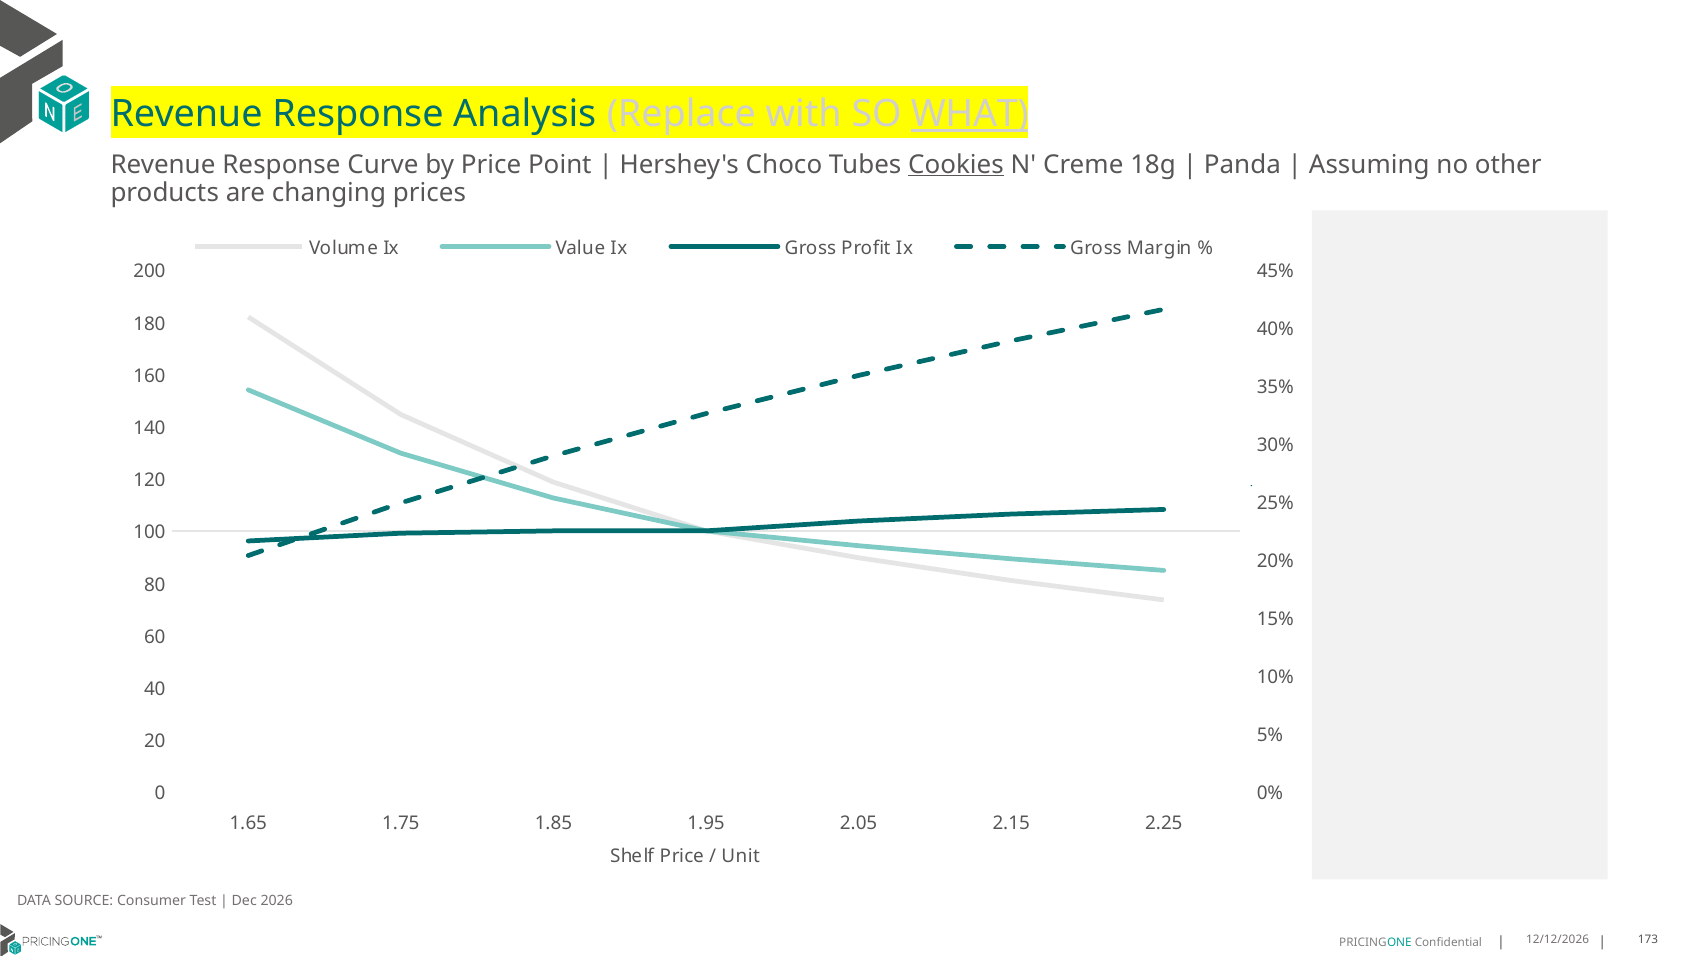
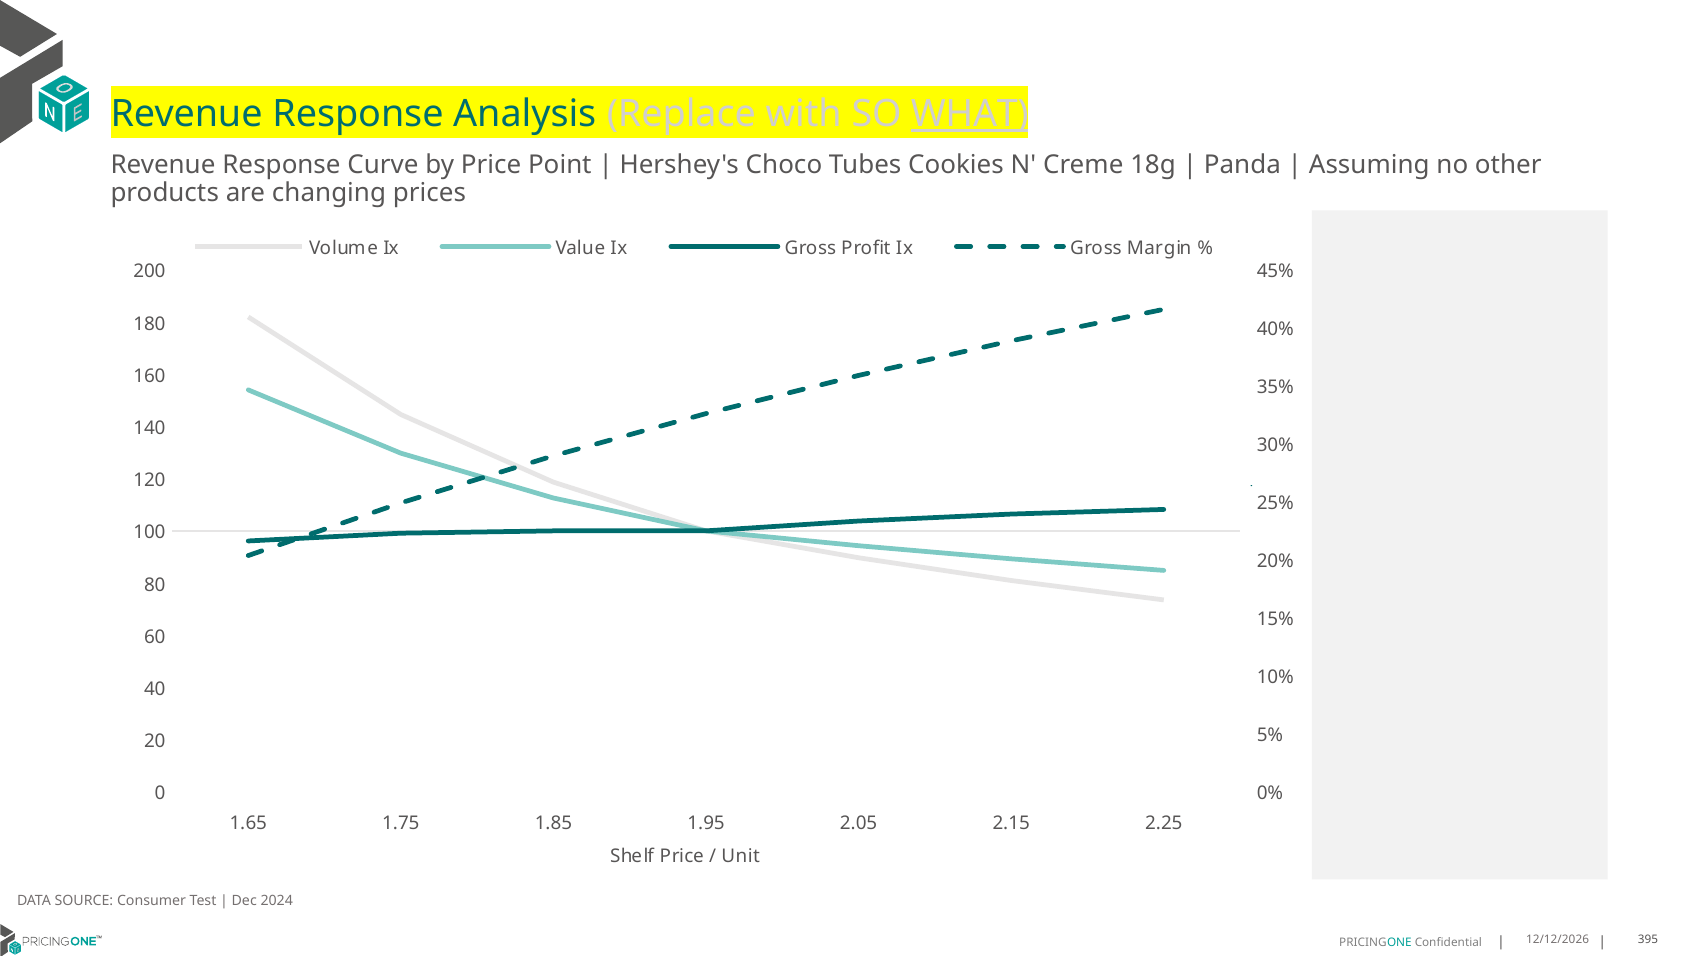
Cookies underline: present -> none (956, 165)
2026: 2026 -> 2024 (277, 901)
173: 173 -> 395 (1648, 940)
